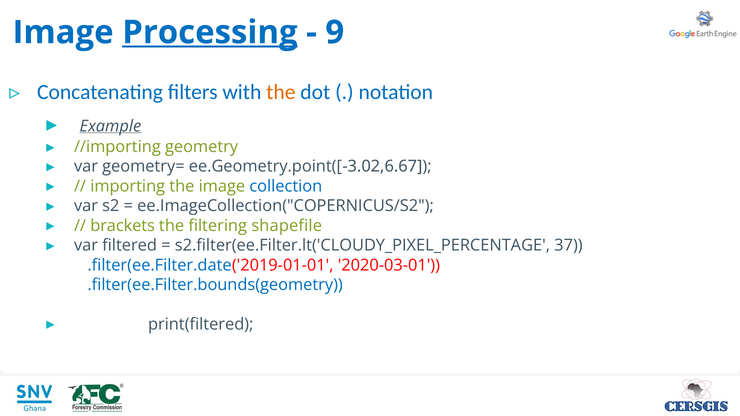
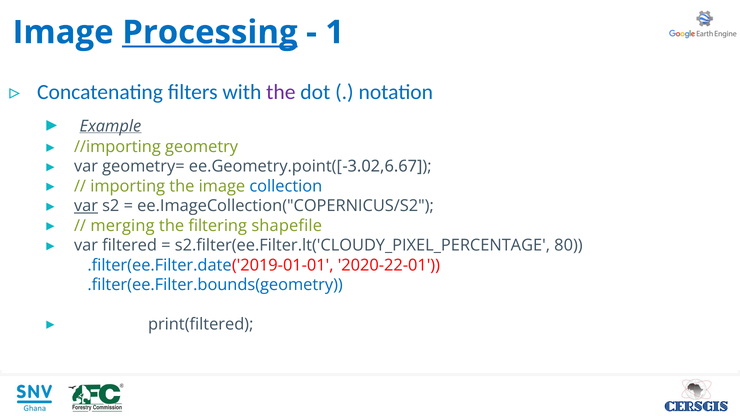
9: 9 -> 1 (335, 32)
the colour: orange -> purple (281, 92)
var underline: none -> present (86, 206)
brackets: brackets -> merging (122, 226)
37: 37 -> 80 (568, 246)
2020-03-01: 2020-03-01 -> 2020-22-01 (389, 265)
